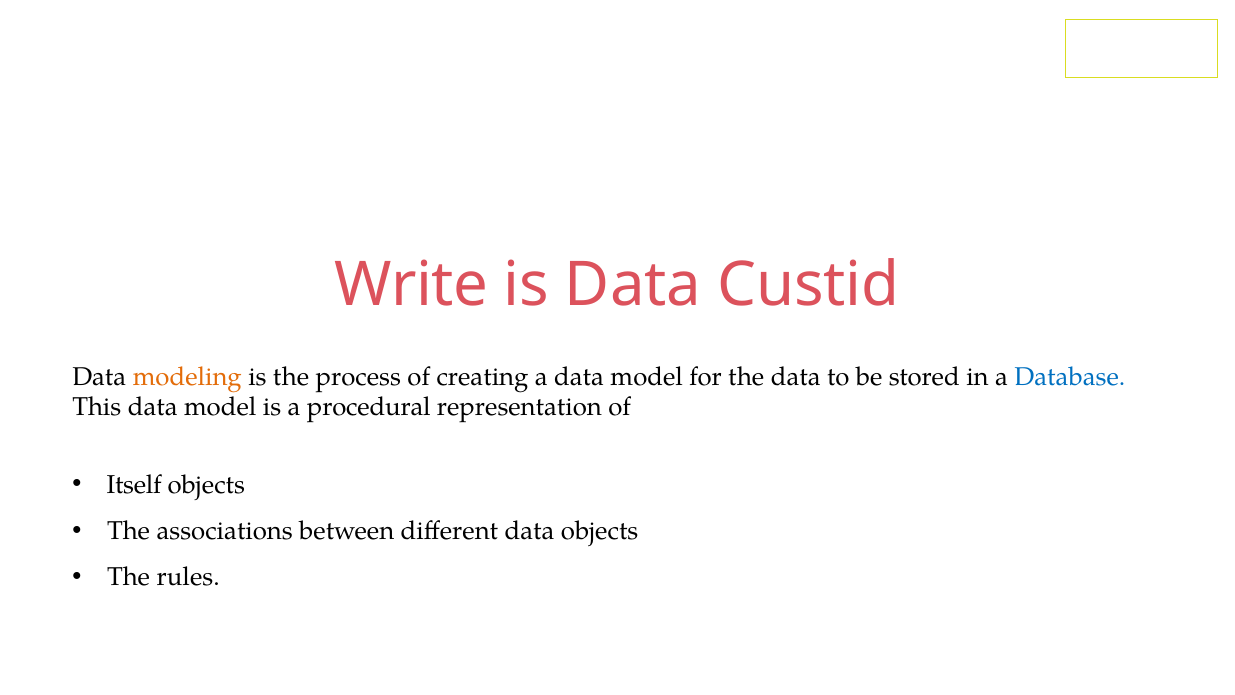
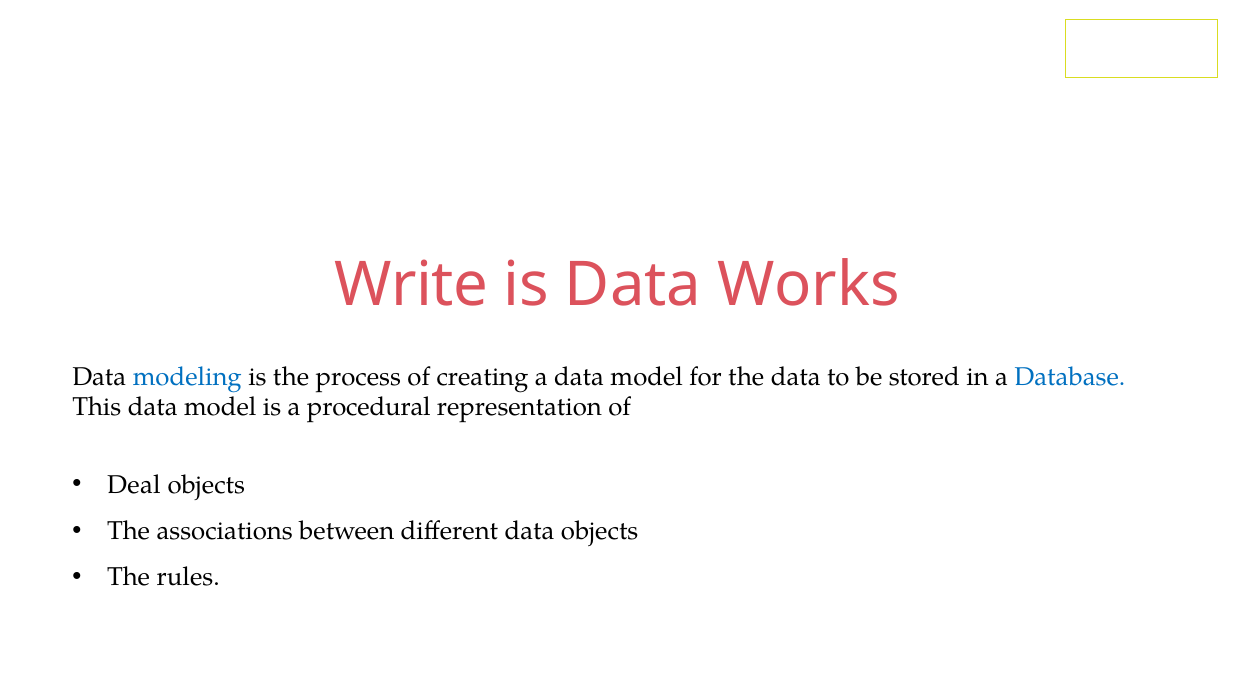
Custid: Custid -> Works (809, 285)
modeling colour: orange -> blue (187, 376)
Itself: Itself -> Deal (134, 484)
